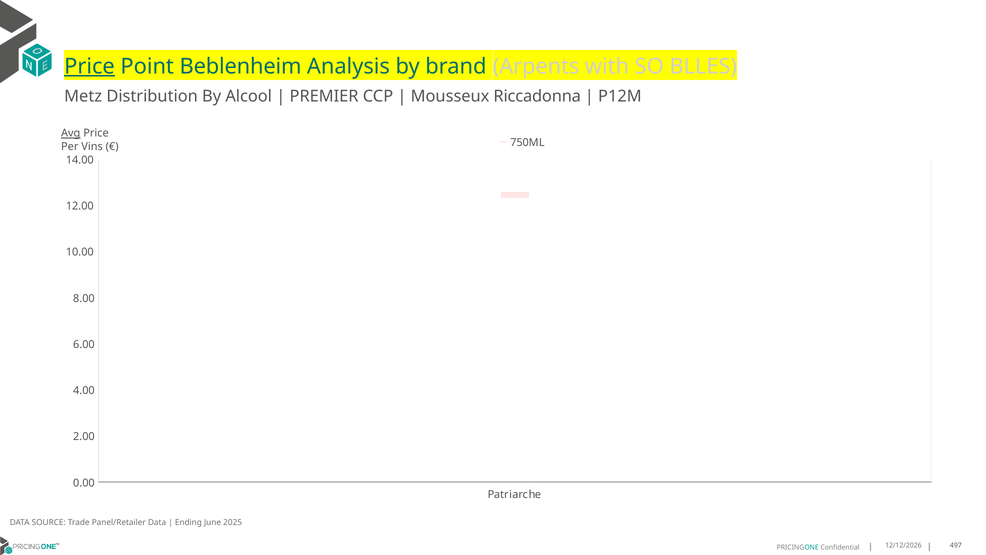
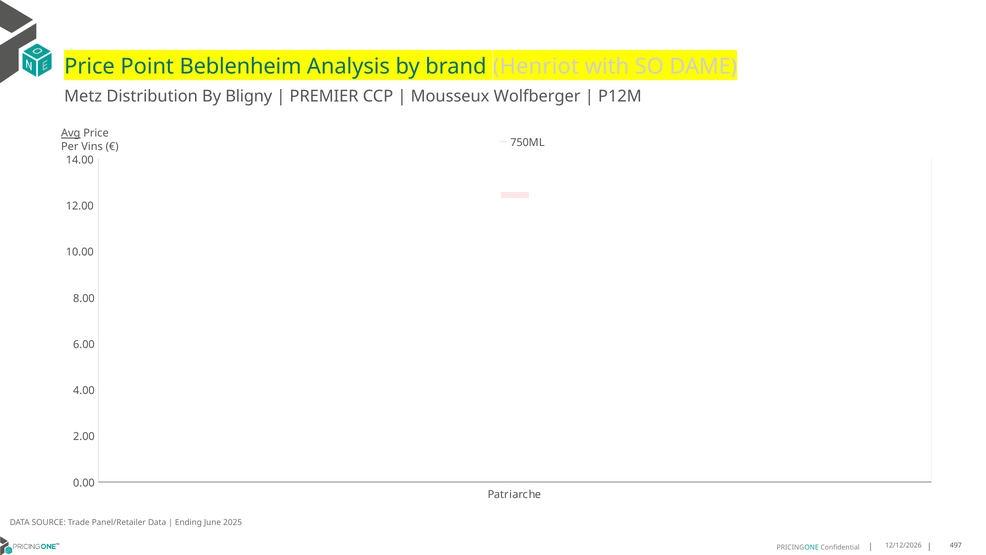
Price underline: present -> none (90, 66)
Arpents: Arpents -> Henriot (536, 66)
BLLES: BLLES -> DAME (703, 66)
Alcool: Alcool -> Bligny (249, 96)
Riccadonna: Riccadonna -> Wolfberger (537, 96)
